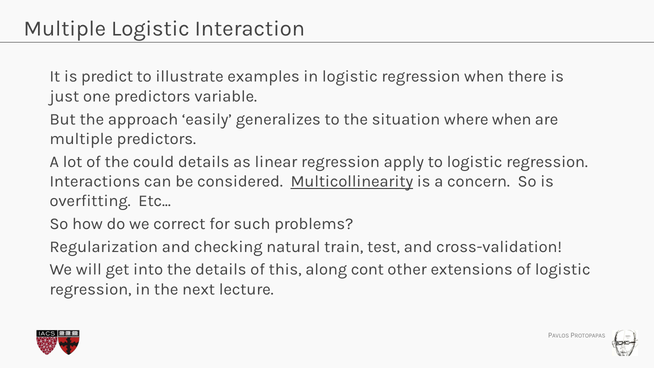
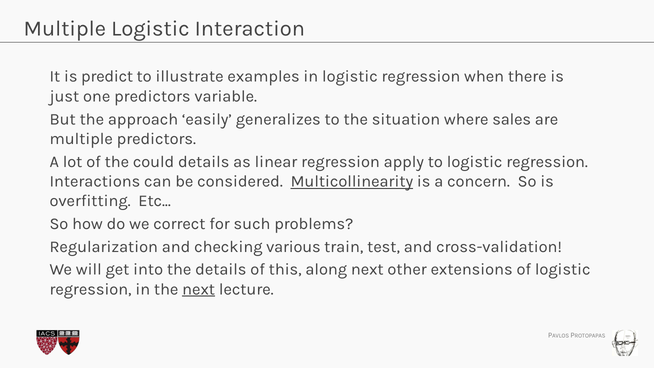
where when: when -> sales (512, 119)
natural: natural -> various (293, 247)
along cont: cont -> next (367, 269)
next underline: none -> present (199, 289)
